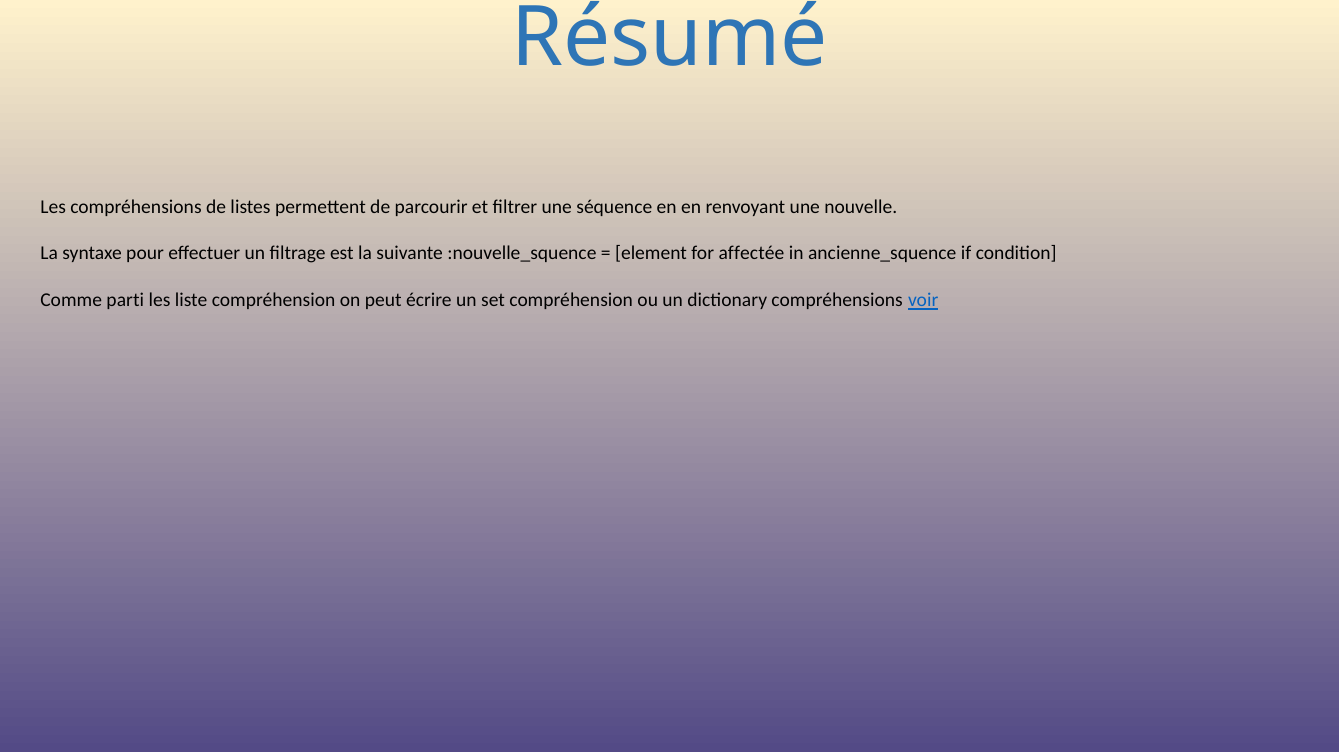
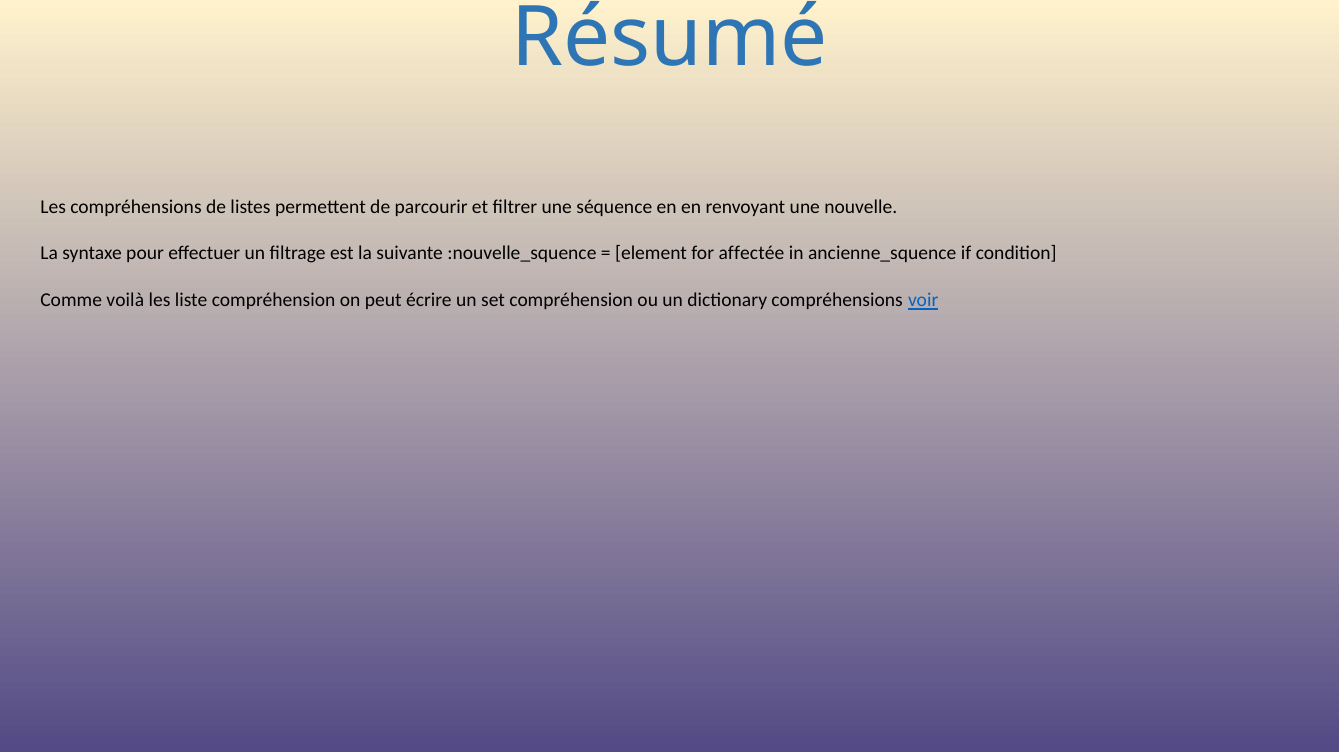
parti: parti -> voilà (125, 300)
